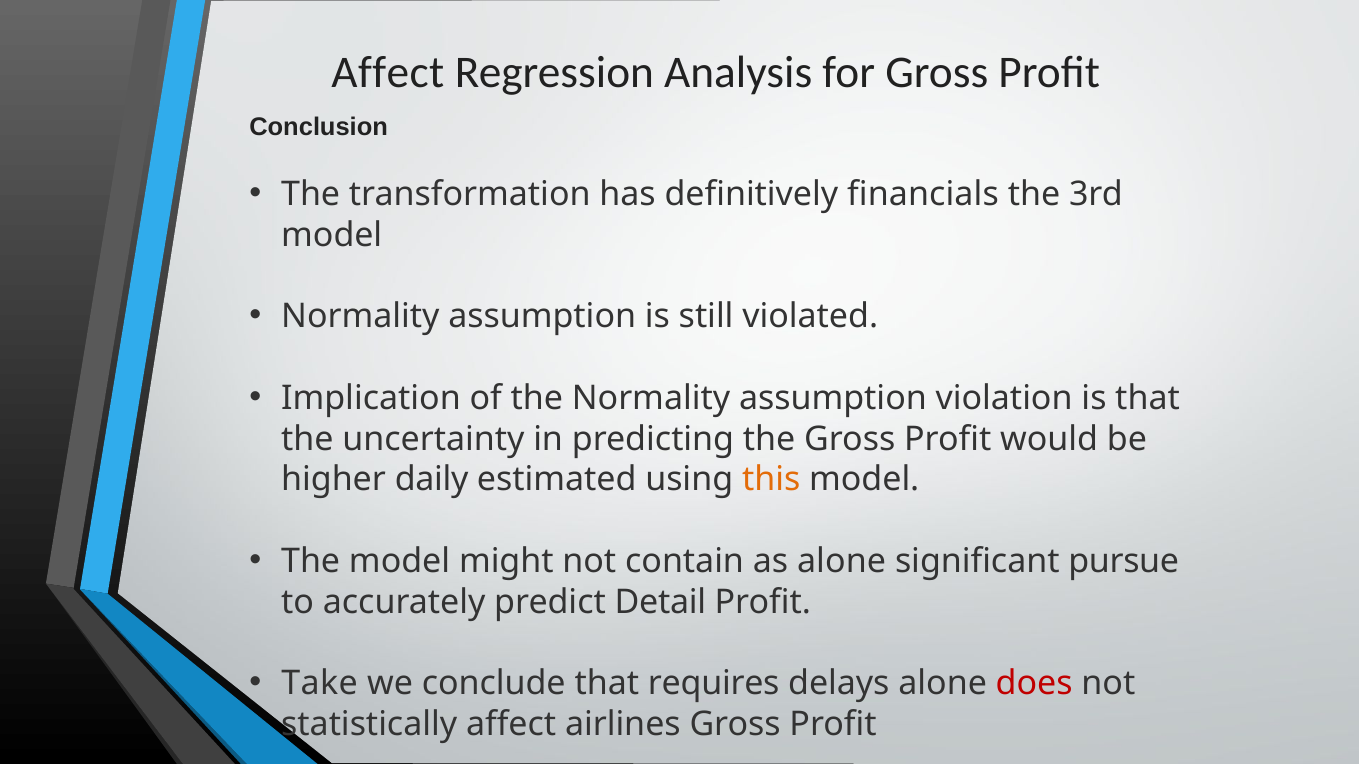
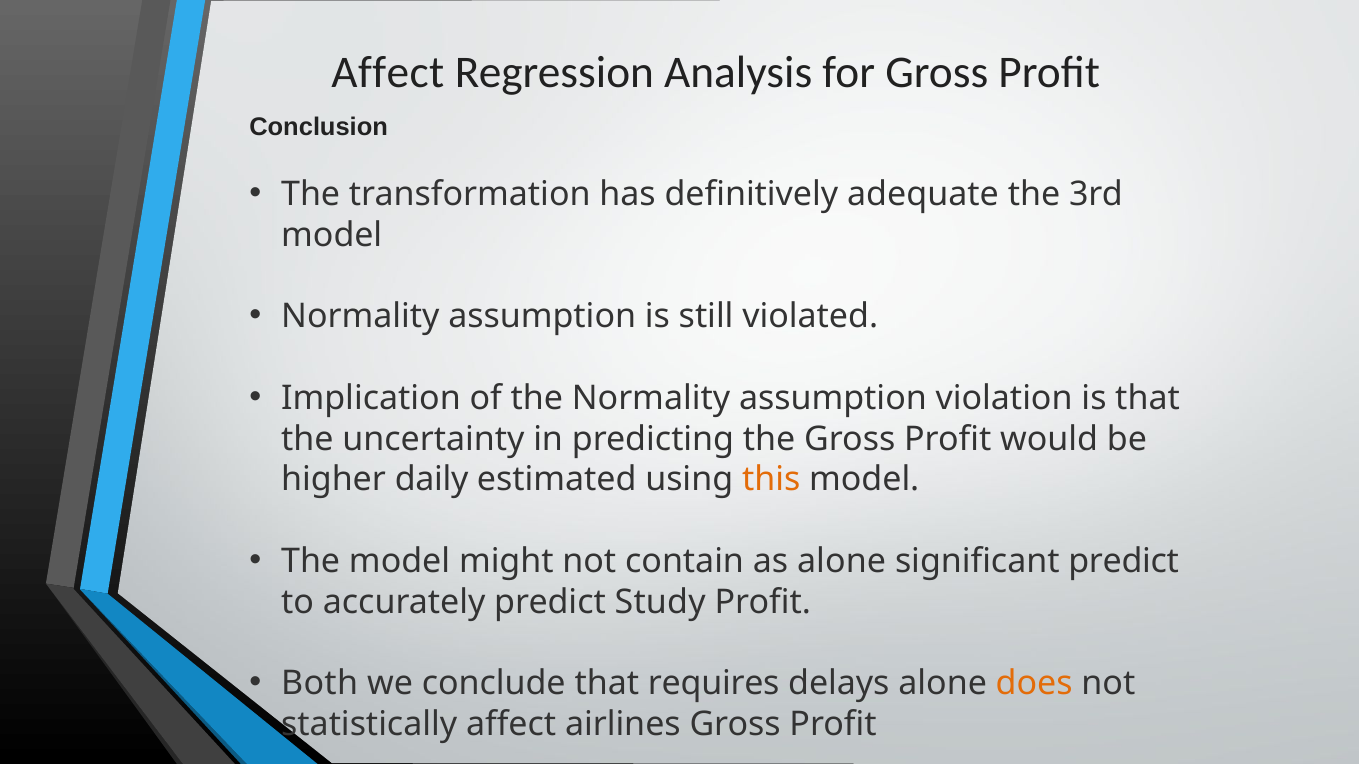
financials: financials -> adequate (923, 194)
significant pursue: pursue -> predict (1124, 561)
Detail: Detail -> Study (660, 602)
Take: Take -> Both (320, 684)
does colour: red -> orange (1034, 684)
